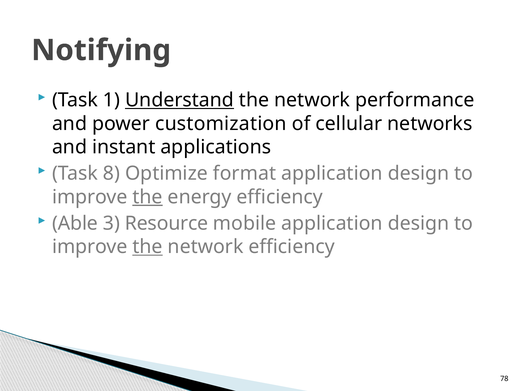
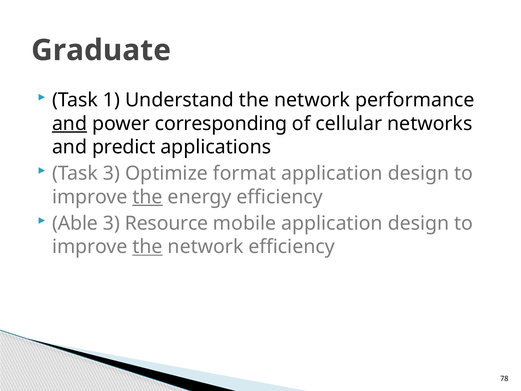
Notifying: Notifying -> Graduate (101, 50)
Understand underline: present -> none (179, 100)
and underline: none -> present (70, 124)
customization: customization -> corresponding (221, 124)
instant: instant -> predict (124, 147)
Task 8: 8 -> 3 (111, 173)
